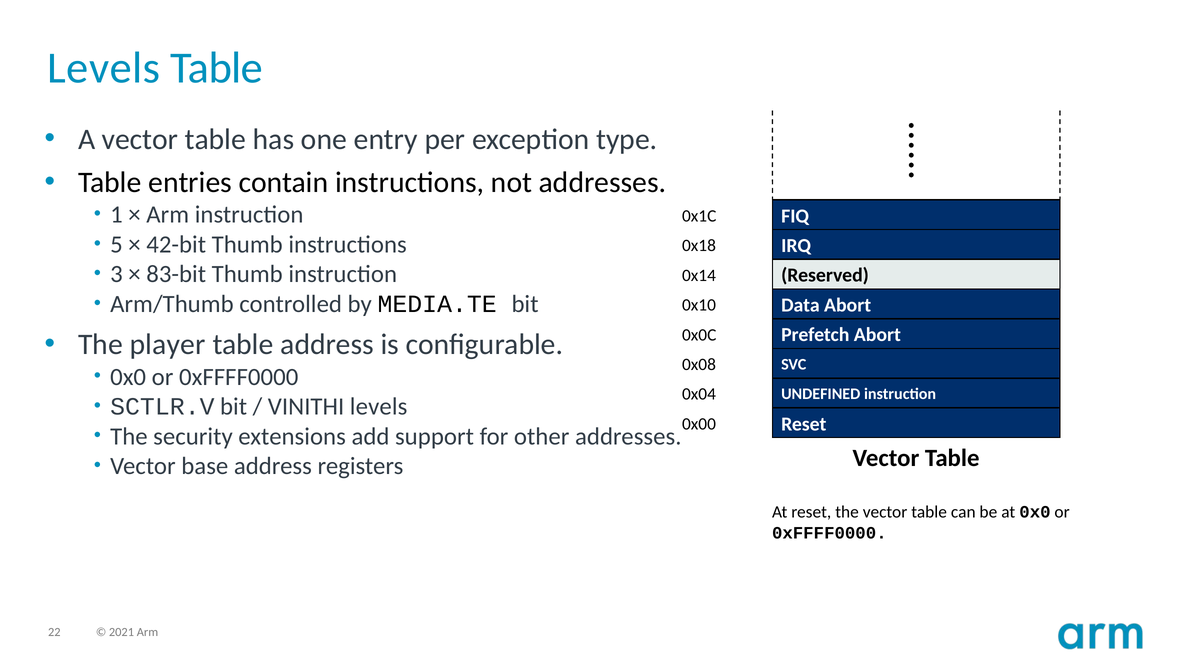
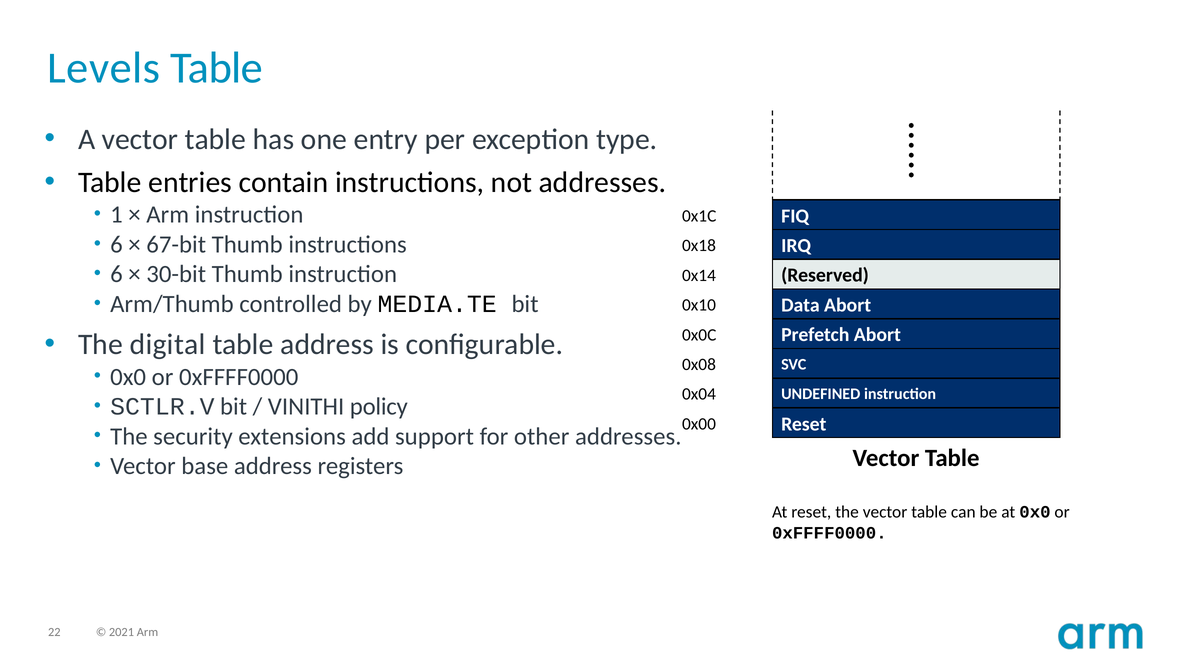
5: 5 -> 6 (117, 245)
42-bit: 42-bit -> 67-bit (176, 245)
3: 3 -> 6 (117, 274)
83-bit: 83-bit -> 30-bit (176, 274)
player: player -> digital (168, 345)
VINITHI levels: levels -> policy (379, 407)
